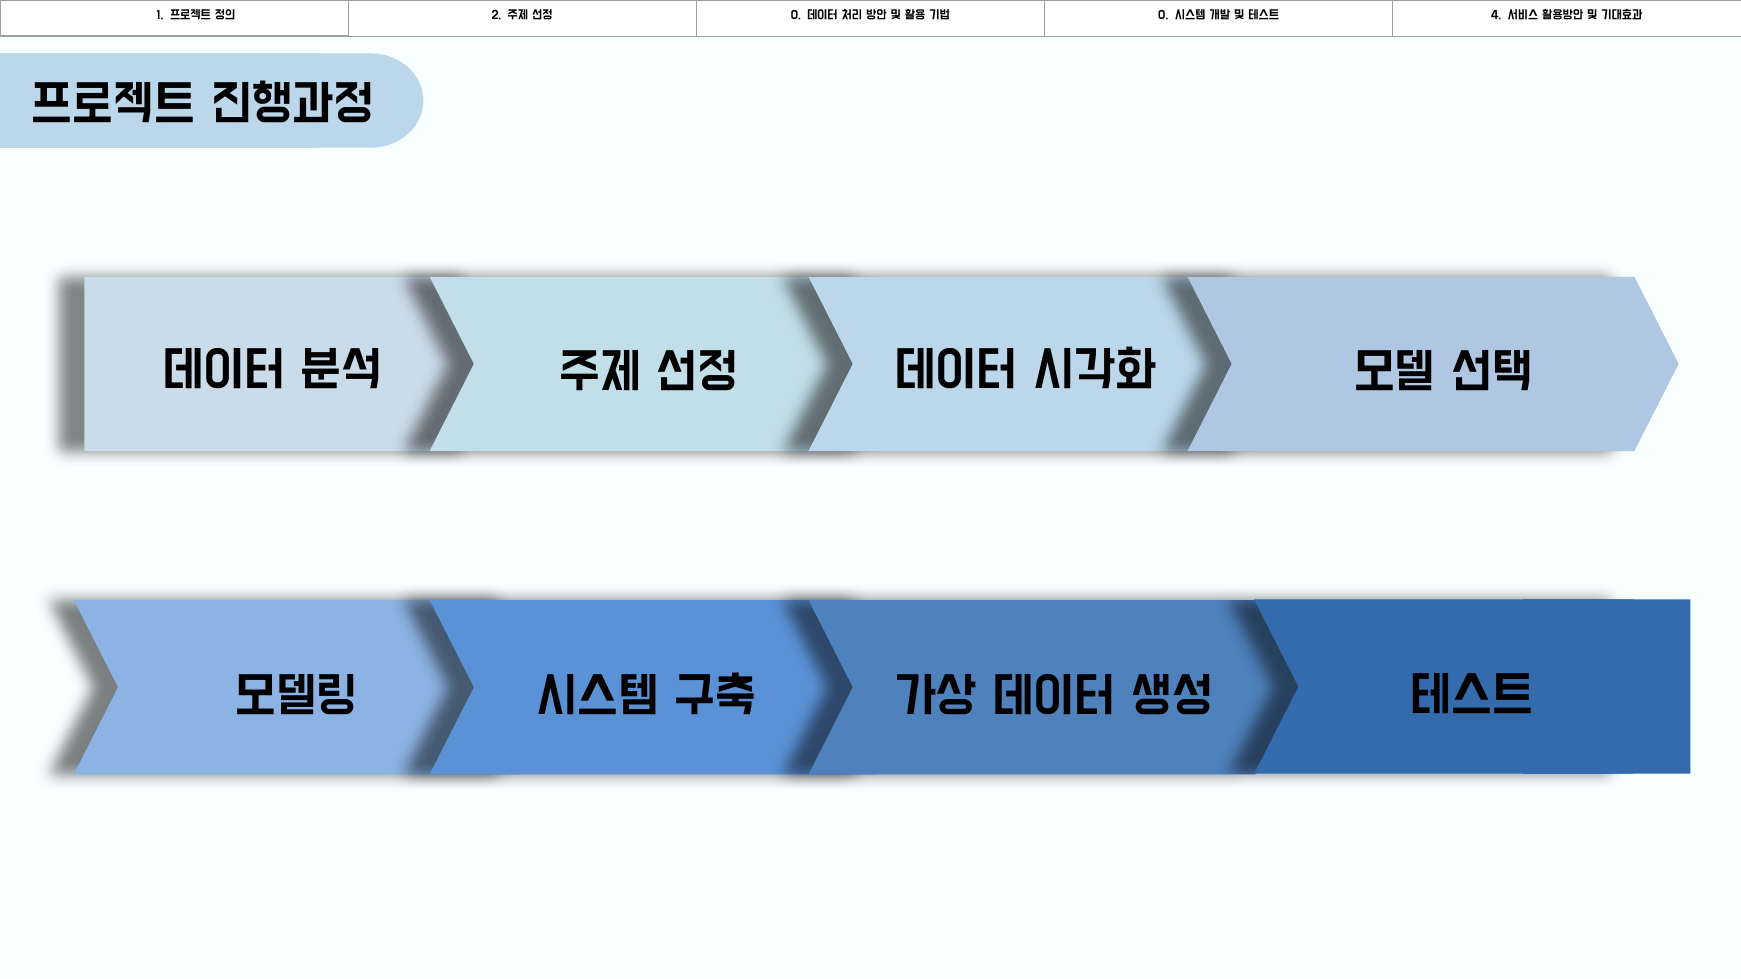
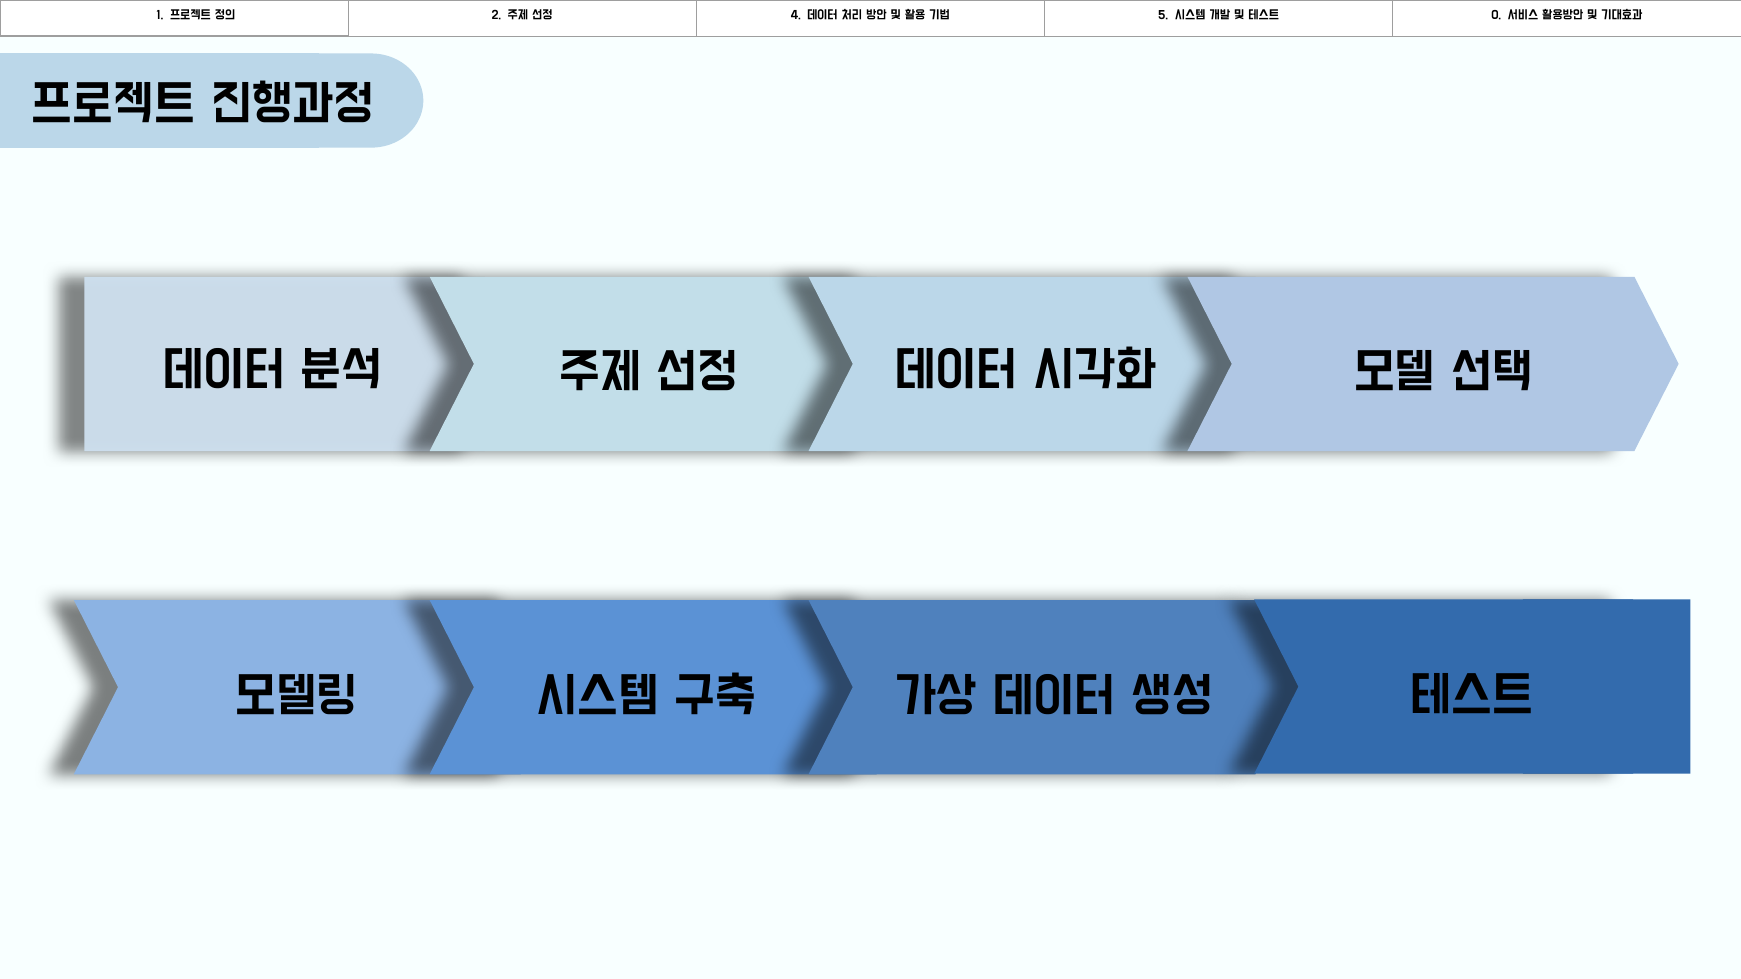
0: 0 -> 4 (796, 15)
0: 0 -> 5 (1163, 15)
4: 4 -> 0 (1496, 15)
